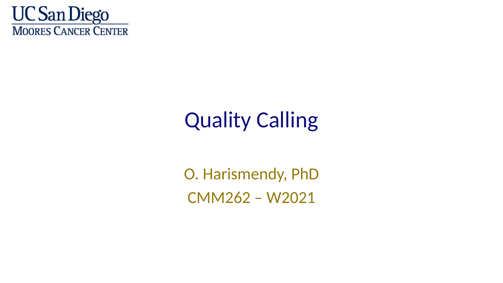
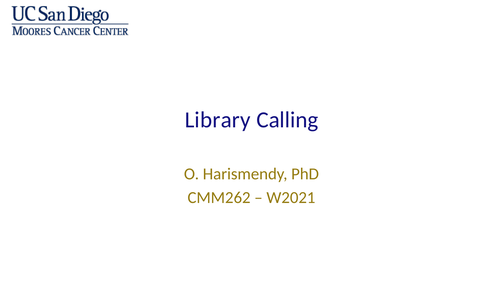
Quality: Quality -> Library (218, 120)
